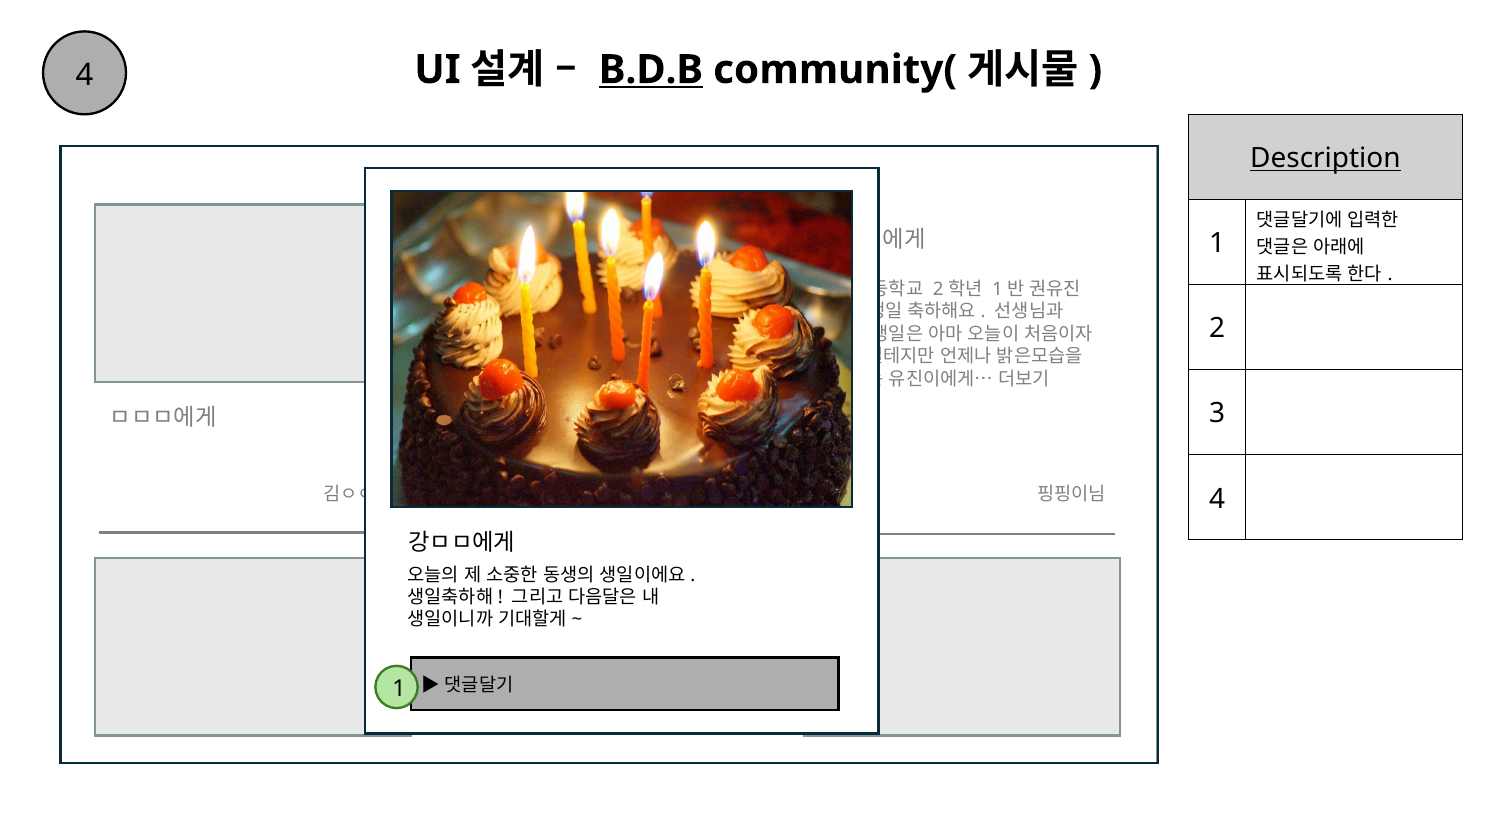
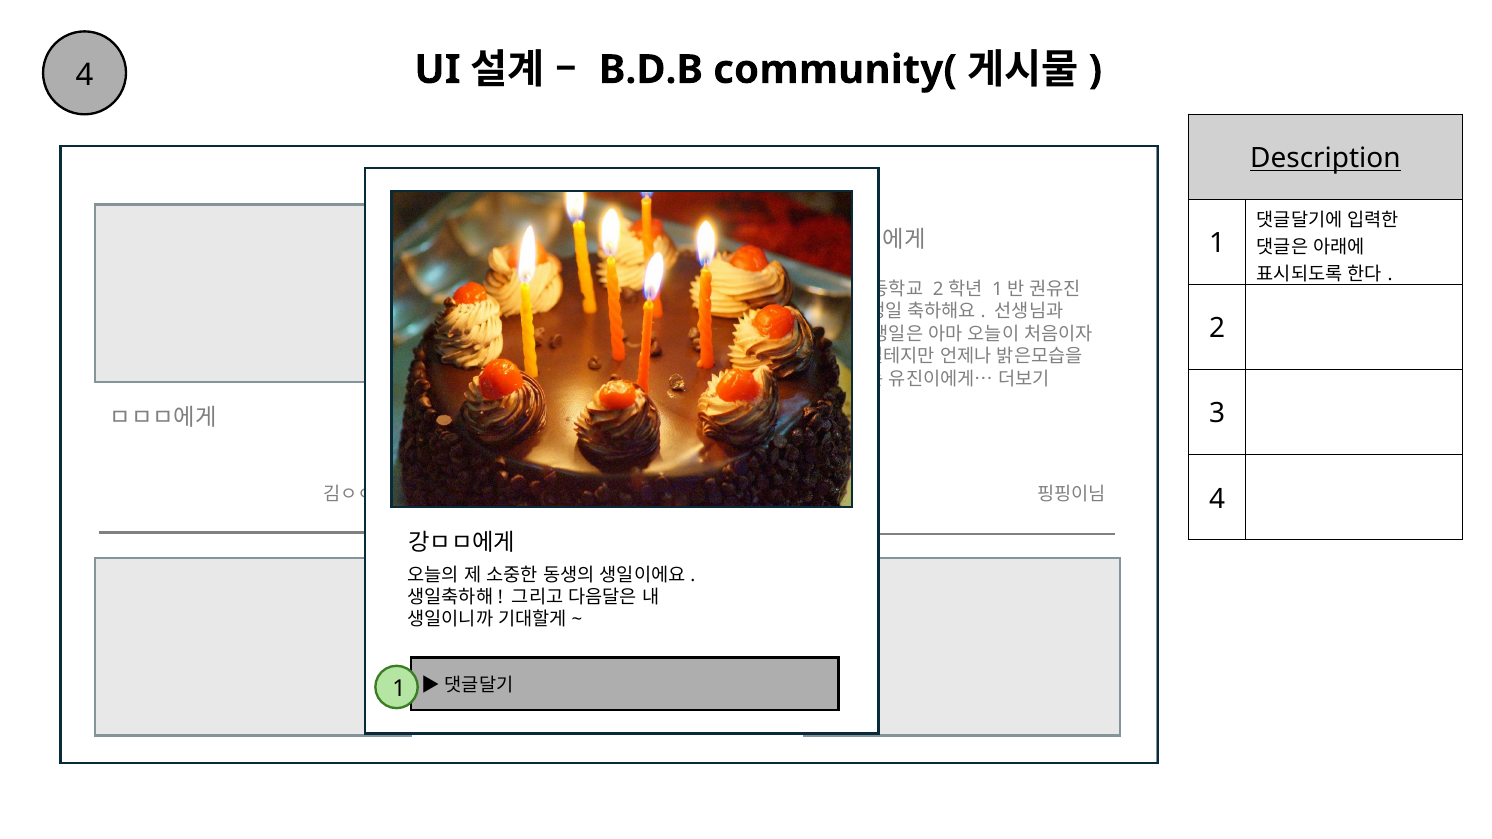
B.D.B underline: present -> none (651, 70)
